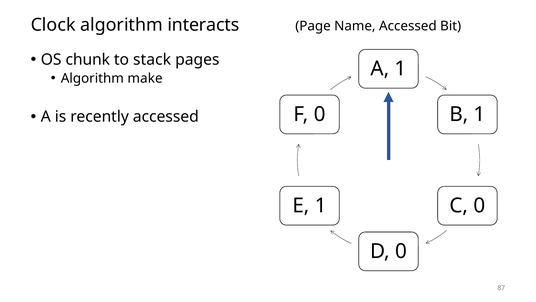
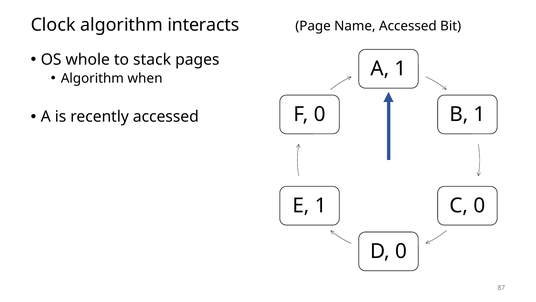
chunk: chunk -> whole (88, 60)
make: make -> when (145, 78)
